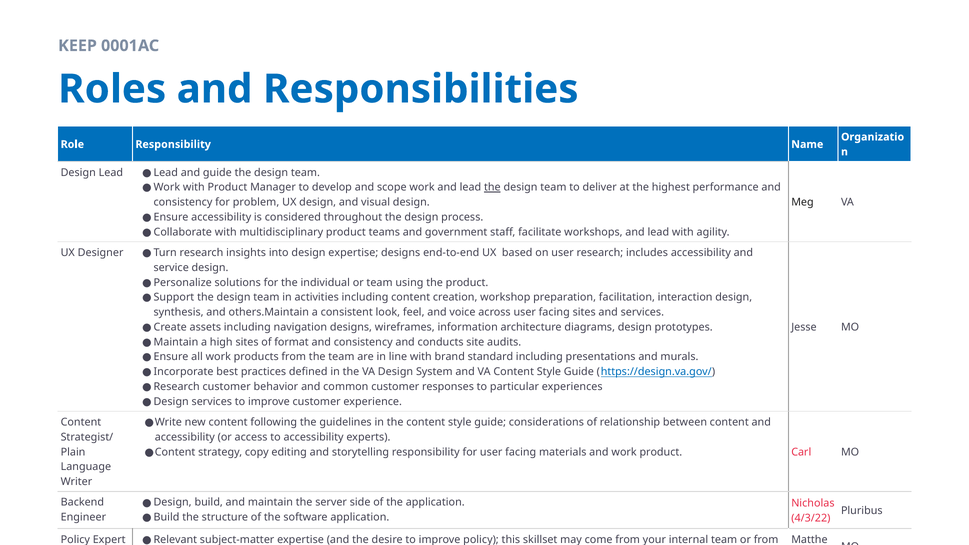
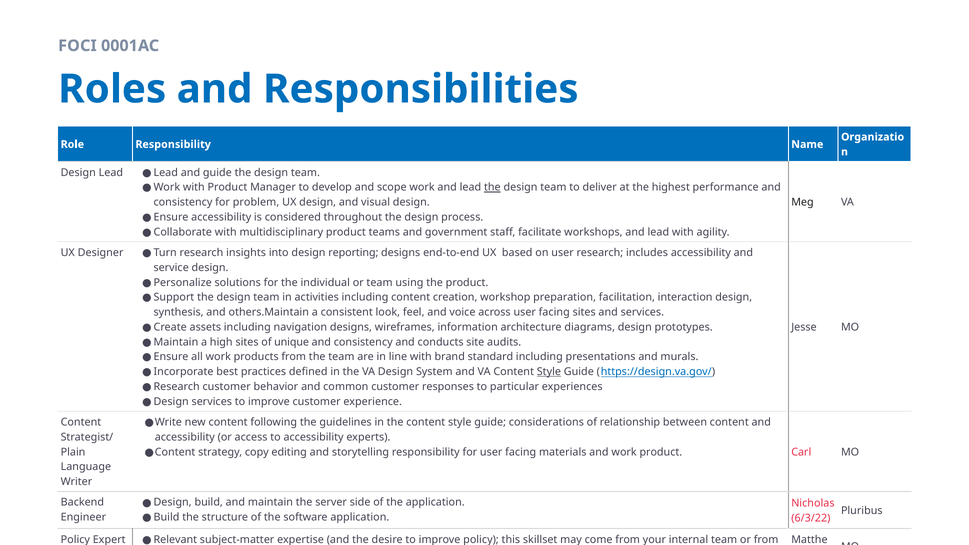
KEEP: KEEP -> FOCI (77, 46)
design expertise: expertise -> reporting (353, 253)
format: format -> unique (292, 342)
Style underline: none -> present (549, 372)
4/3/22: 4/3/22 -> 6/3/22 (811, 518)
